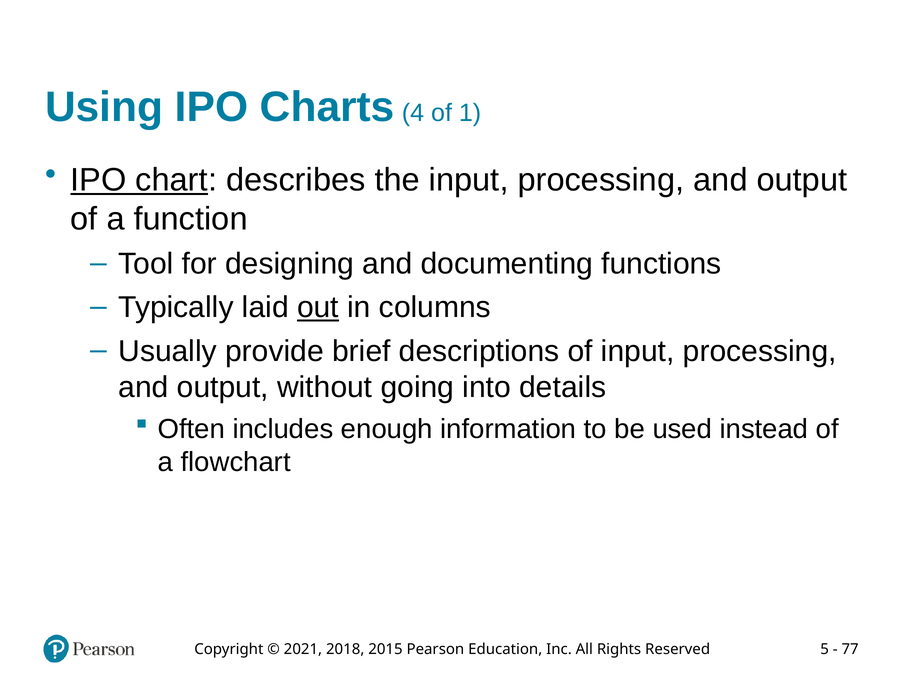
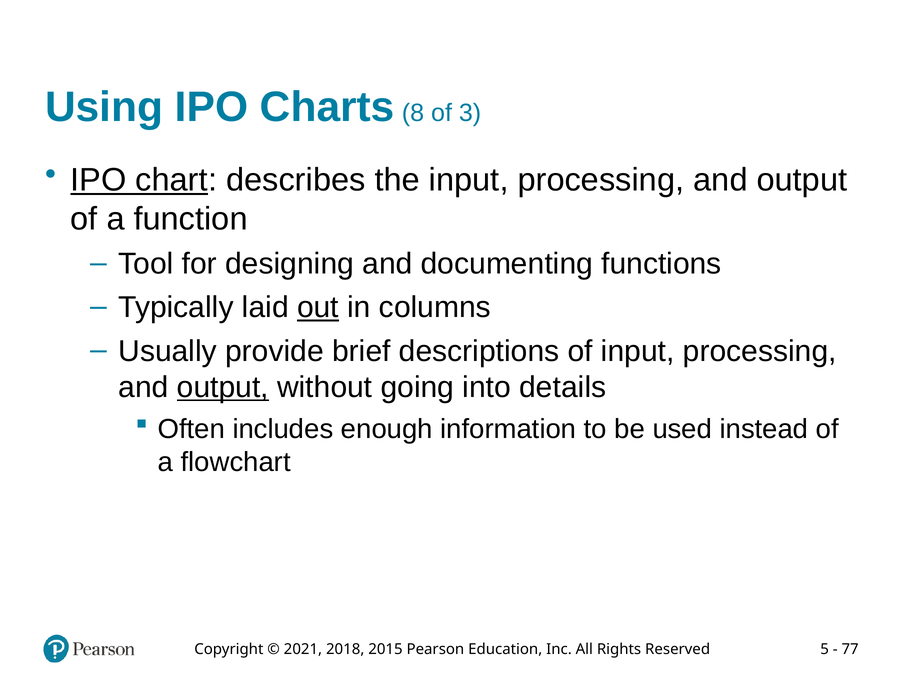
4: 4 -> 8 (413, 113)
1: 1 -> 3 (470, 113)
output underline: none -> present (223, 387)
